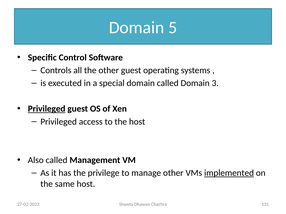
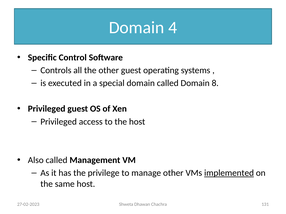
5: 5 -> 4 (173, 28)
3: 3 -> 8 (215, 83)
Privileged underline: present -> none (47, 109)
